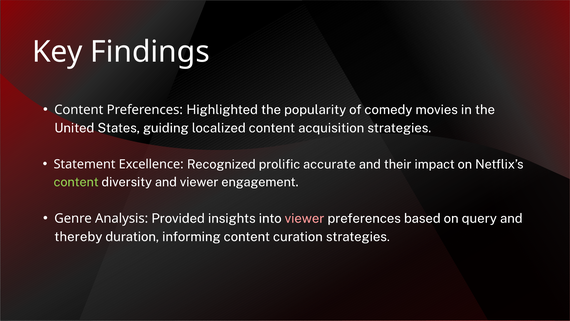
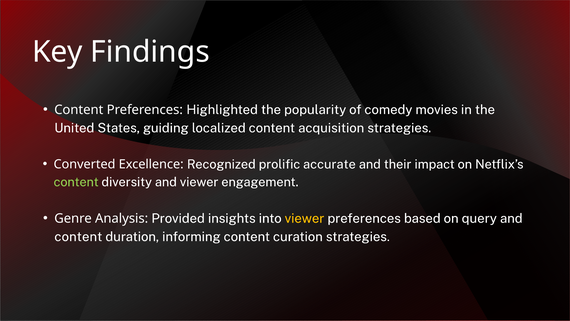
Statement: Statement -> Converted (85, 164)
viewer colour: pink -> yellow (304, 218)
thereby: thereby -> content (78, 237)
